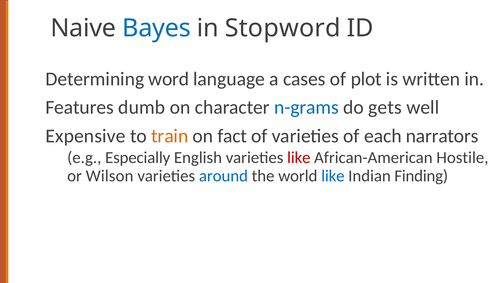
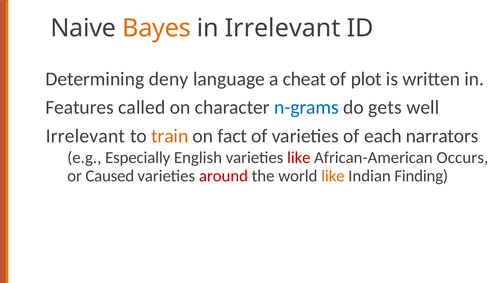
Bayes colour: blue -> orange (157, 28)
in Stopword: Stopword -> Irrelevant (283, 28)
word: word -> deny (169, 79)
cases: cases -> cheat (304, 79)
dumb: dumb -> called (142, 108)
Expensive: Expensive -> Irrelevant (85, 136)
Hostile: Hostile -> Occurs (462, 158)
Wilson: Wilson -> Caused (110, 176)
around colour: blue -> red (223, 176)
like colour: blue -> orange (333, 176)
